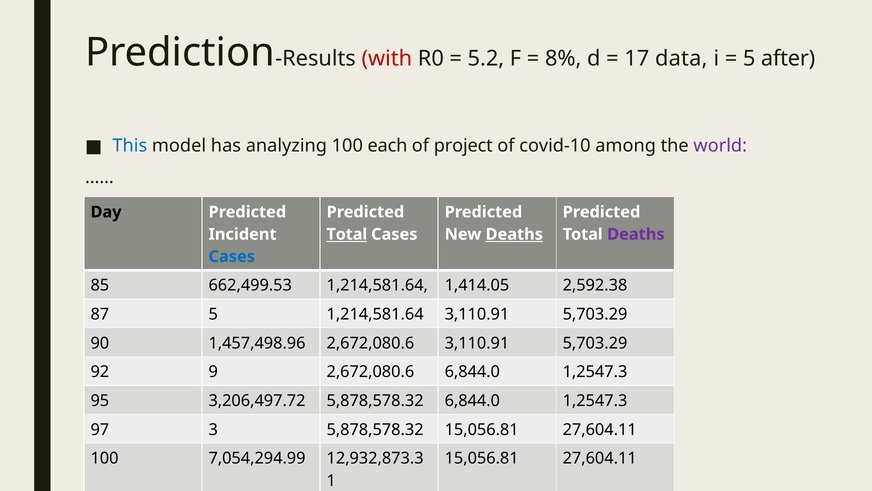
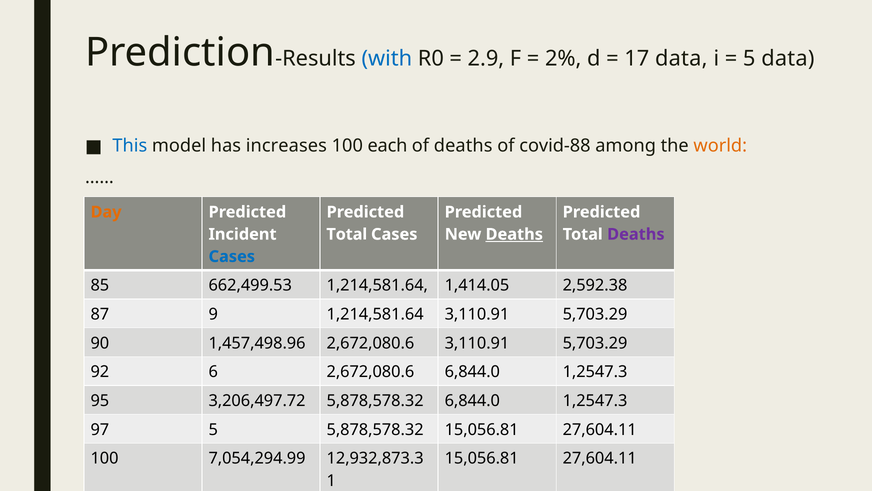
with colour: red -> blue (387, 58)
5.2: 5.2 -> 2.9 (486, 58)
8%: 8% -> 2% (563, 58)
5 after: after -> data (788, 58)
analyzing: analyzing -> increases (286, 146)
of project: project -> deaths (463, 146)
covid-10: covid-10 -> covid-88 (555, 146)
world colour: purple -> orange (720, 146)
Day colour: black -> orange (106, 212)
Total underline: present -> none (347, 234)
87 5: 5 -> 9 (213, 314)
9: 9 -> 6 (213, 372)
97 3: 3 -> 5 (213, 429)
